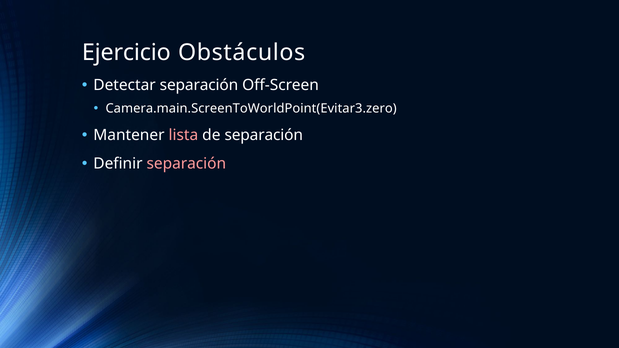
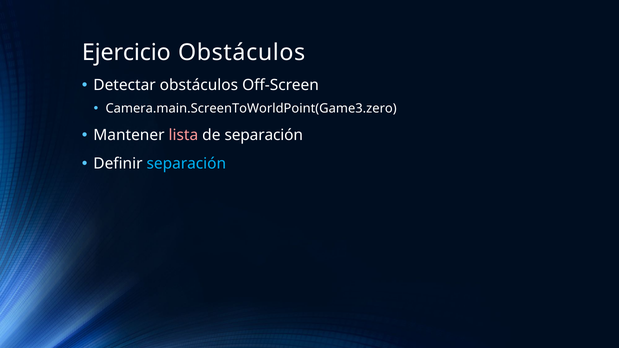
Detectar separación: separación -> obstáculos (199, 85)
Camera.main.ScreenToWorldPoint(Evitar3.zero: Camera.main.ScreenToWorldPoint(Evitar3.zero -> Camera.main.ScreenToWorldPoint(Game3.zero (251, 108)
separación colour: pink -> light blue (186, 164)
